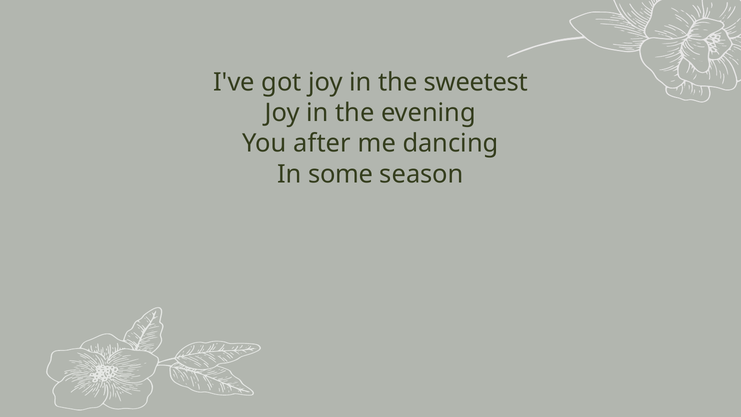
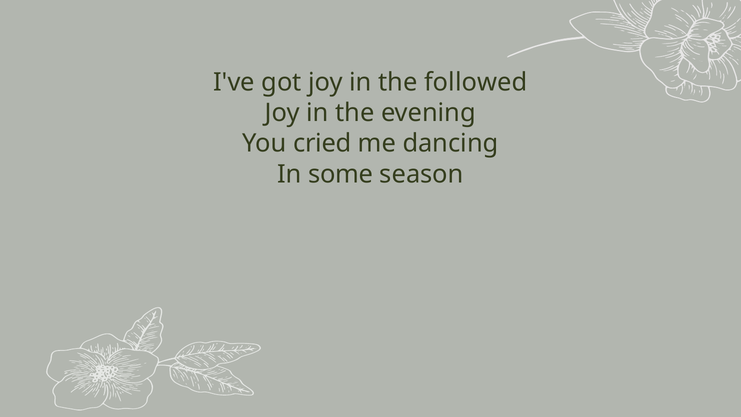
sweetest: sweetest -> followed (476, 82)
after: after -> cried (322, 143)
